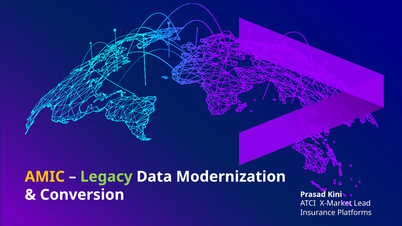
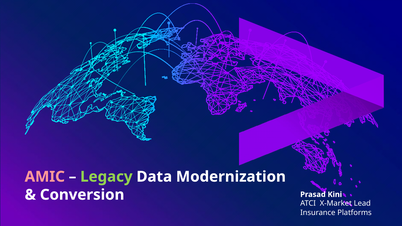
AMIC colour: yellow -> pink (45, 177)
